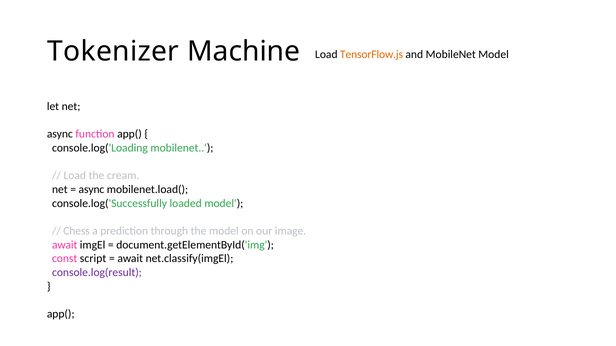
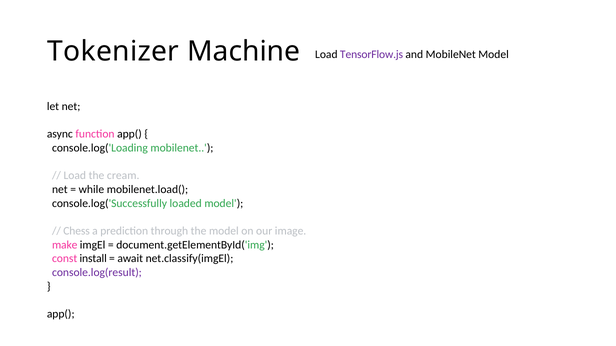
TensorFlow.js colour: orange -> purple (372, 55)
async: async -> while (91, 190)
await: await -> make (65, 245)
script: script -> install (93, 259)
